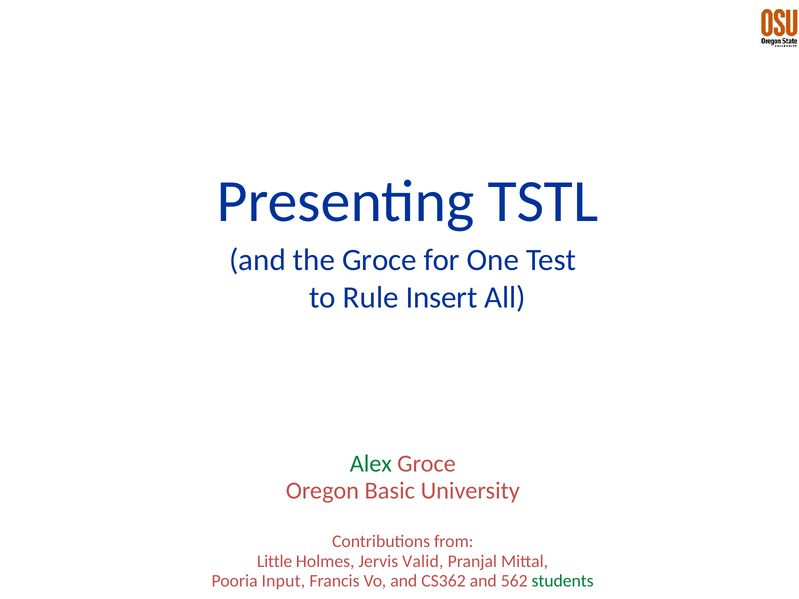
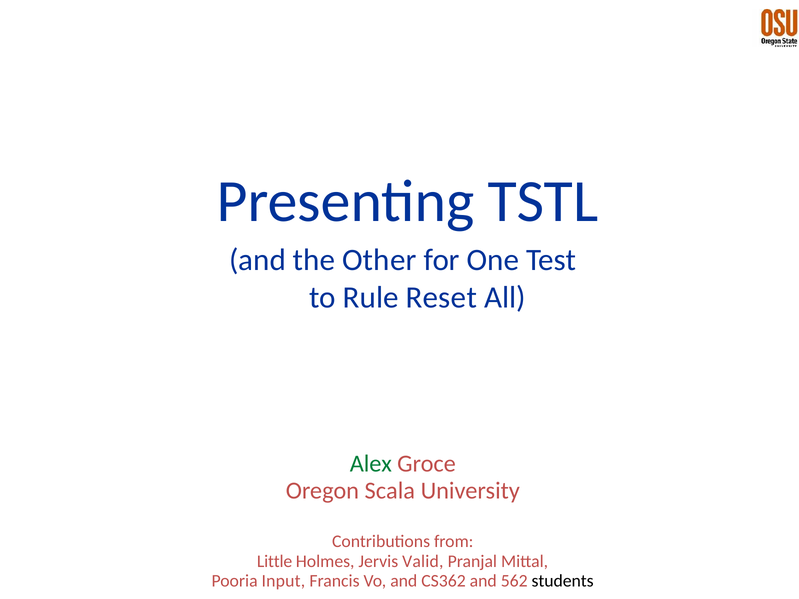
the Groce: Groce -> Other (379, 260)
Insert: Insert -> Reset (441, 297)
Basic: Basic -> Scala (390, 491)
students colour: green -> black (563, 581)
